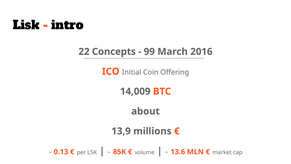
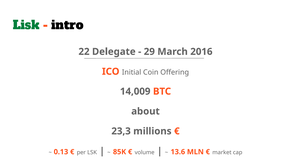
Lisk colour: black -> green (26, 25)
Concepts: Concepts -> Delegate (114, 52)
99: 99 -> 29 (149, 52)
13,9: 13,9 -> 23,3 (121, 131)
